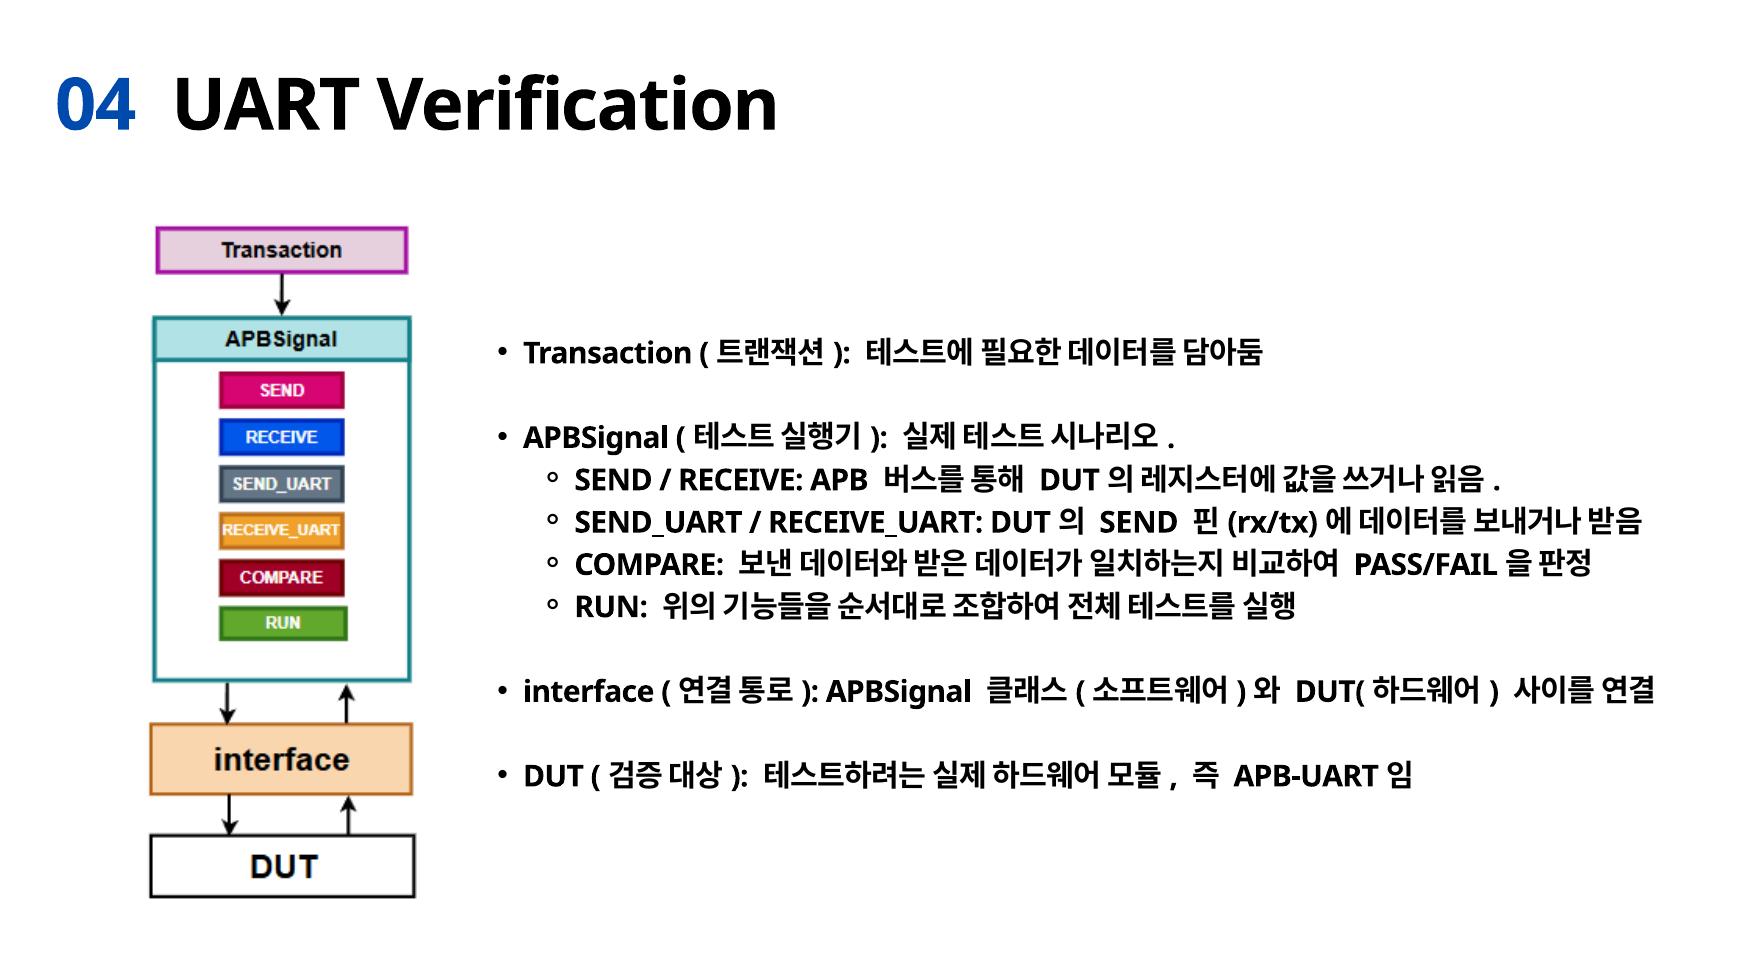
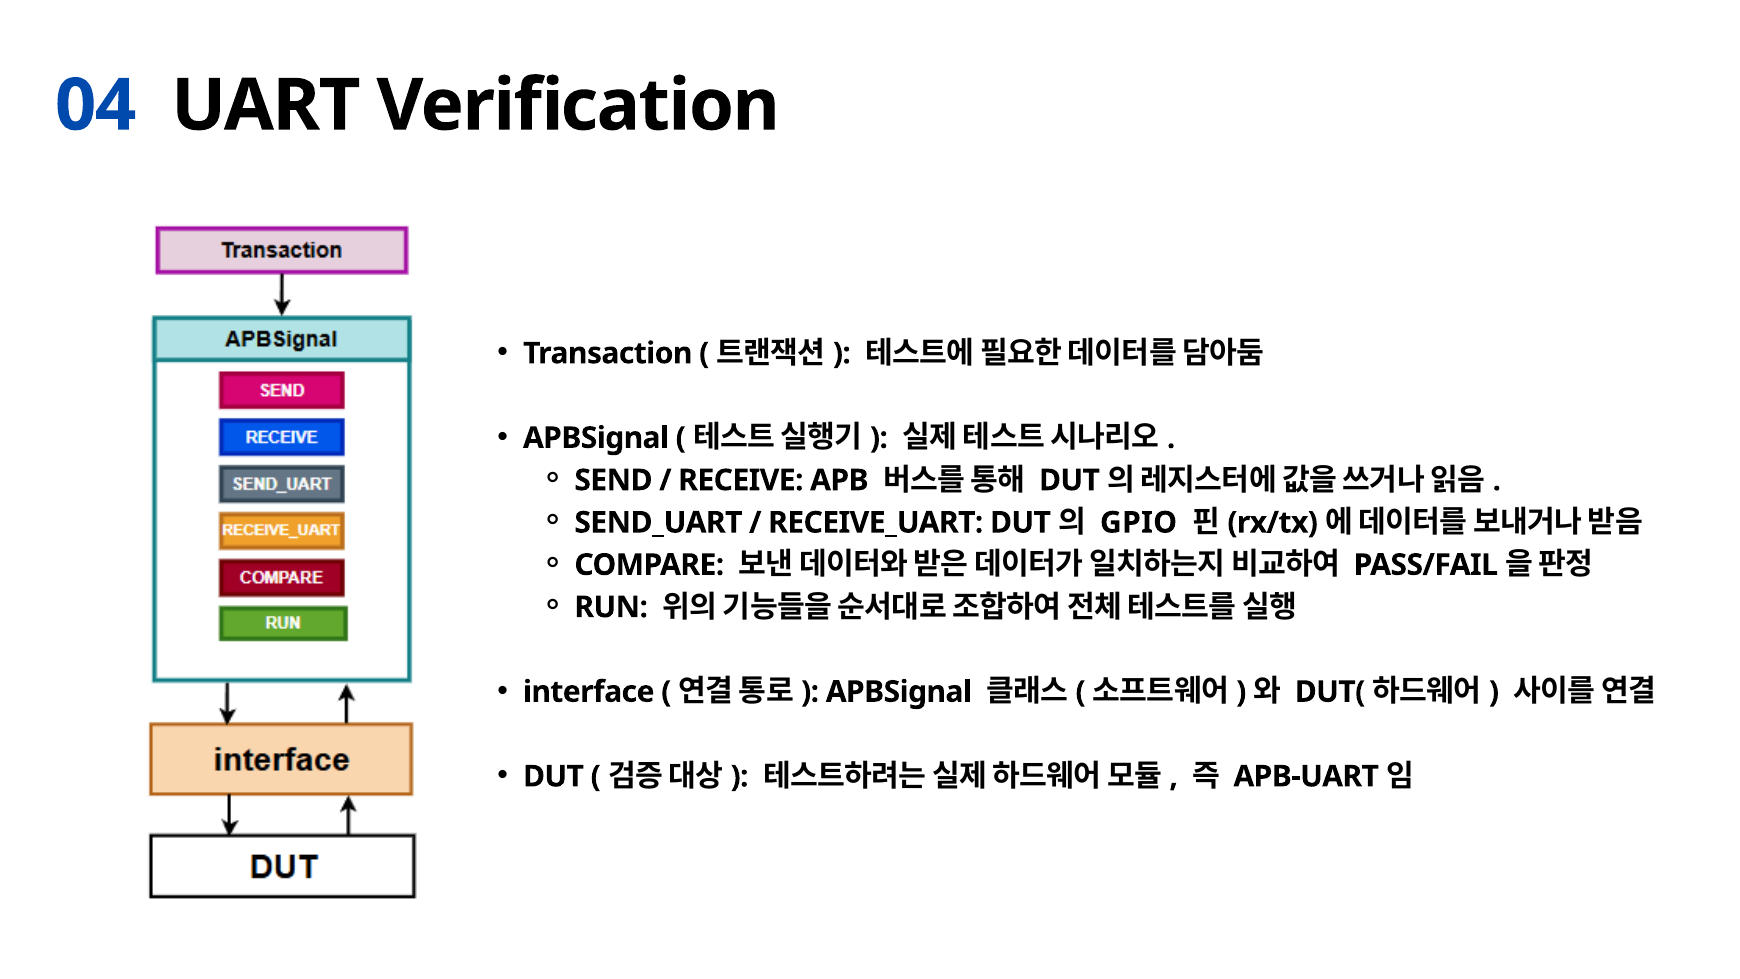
SEND: SEND -> GPIO (1139, 522)
